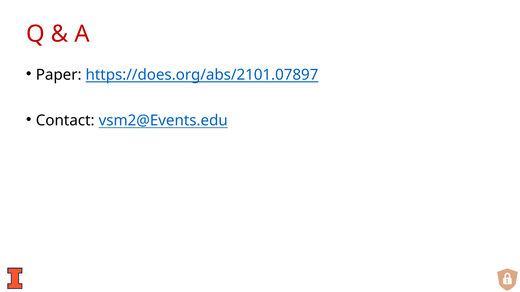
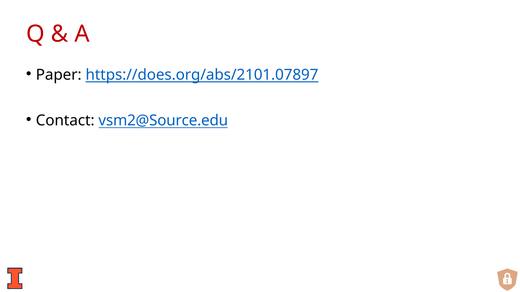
vsm2@Events.edu: vsm2@Events.edu -> vsm2@Source.edu (163, 121)
